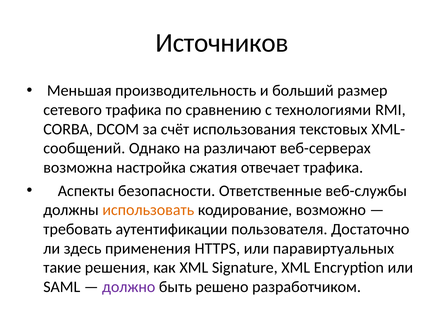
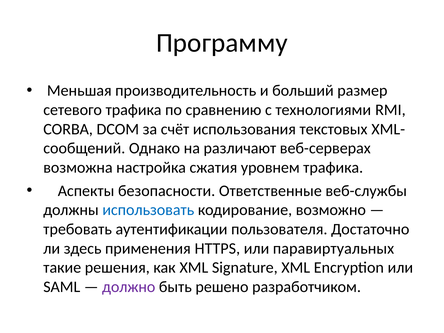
Источников: Источников -> Программу (222, 43)
отвечает: отвечает -> уровнем (270, 168)
использовать colour: orange -> blue (148, 210)
